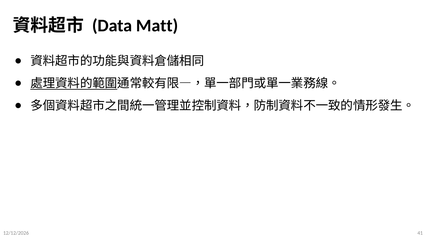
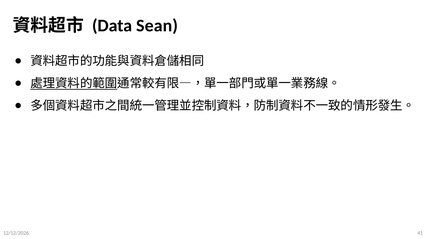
Matt: Matt -> Sean (157, 26)
